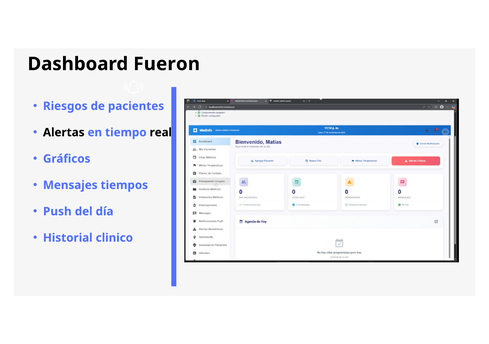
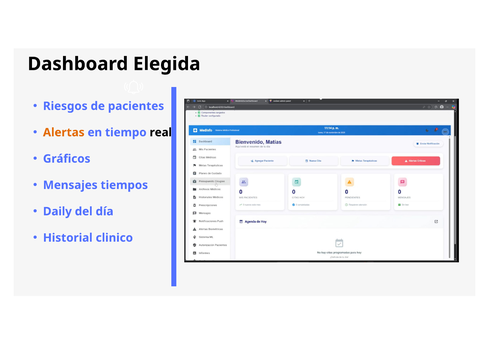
Fueron: Fueron -> Elegida (167, 64)
Alertas colour: black -> orange (64, 132)
Push: Push -> Daily (57, 211)
